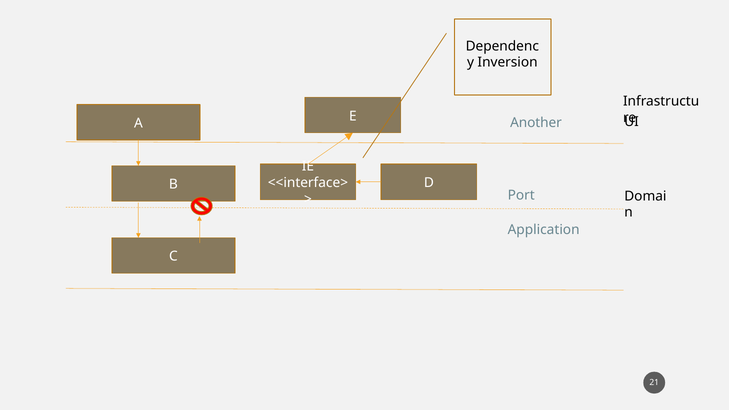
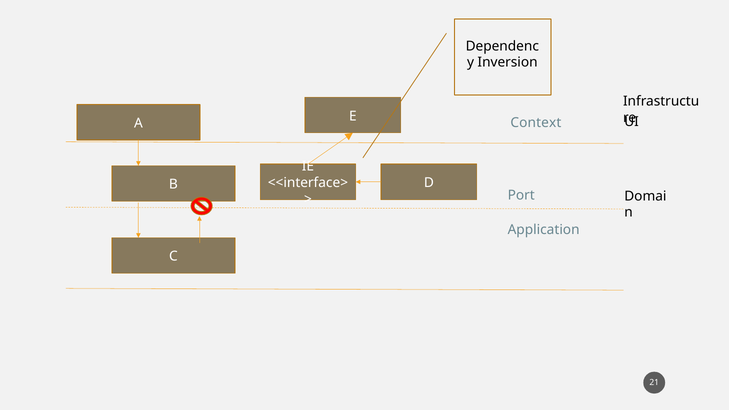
Another: Another -> Context (536, 123)
